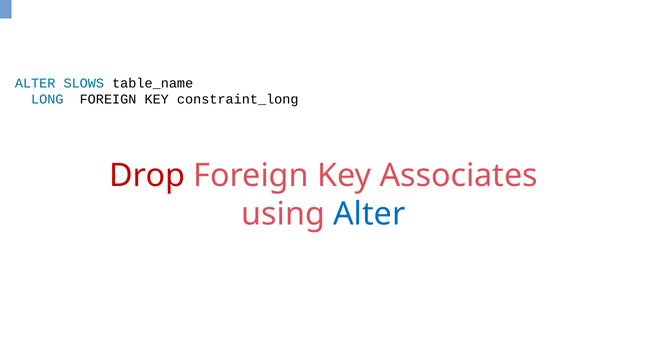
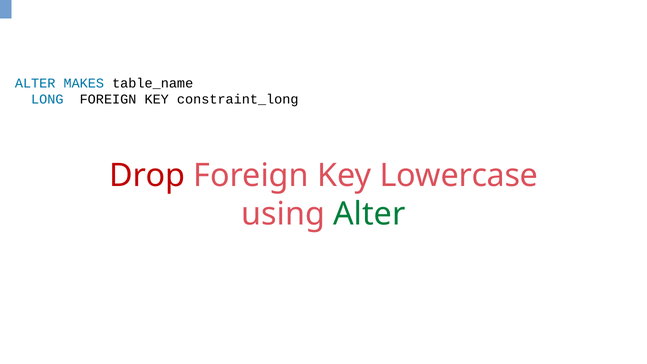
SLOWS: SLOWS -> MAKES (84, 83)
Associates: Associates -> Lowercase (459, 175)
Alter colour: blue -> green (369, 214)
